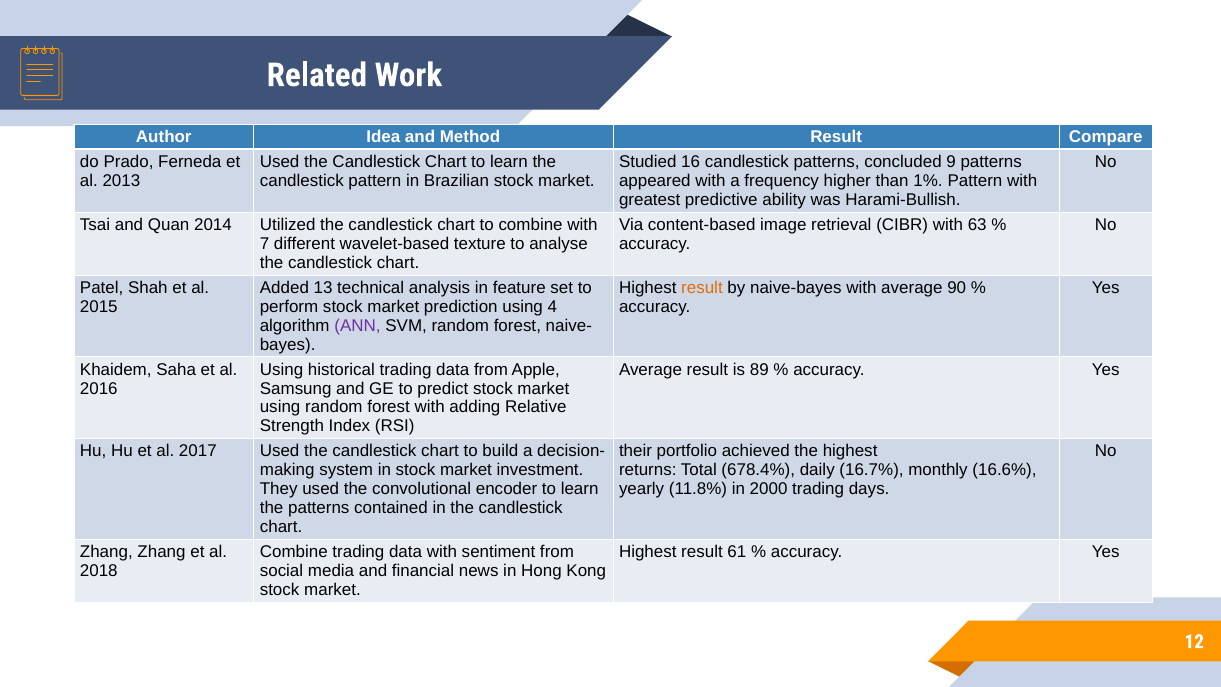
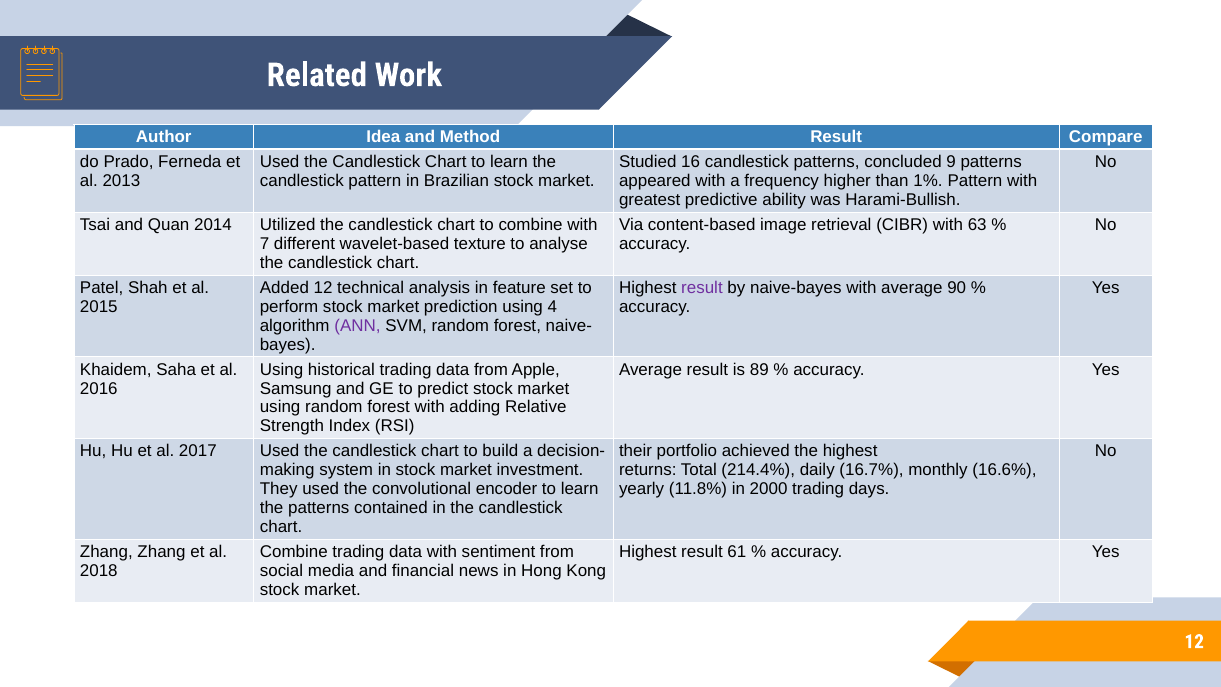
Added 13: 13 -> 12 (323, 288)
result colour: orange -> purple (702, 288)
678.4%: 678.4% -> 214.4% (758, 470)
